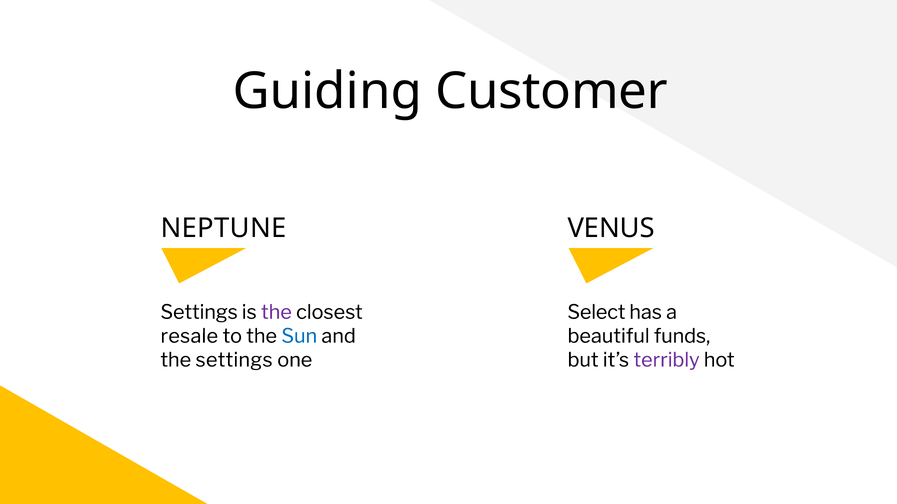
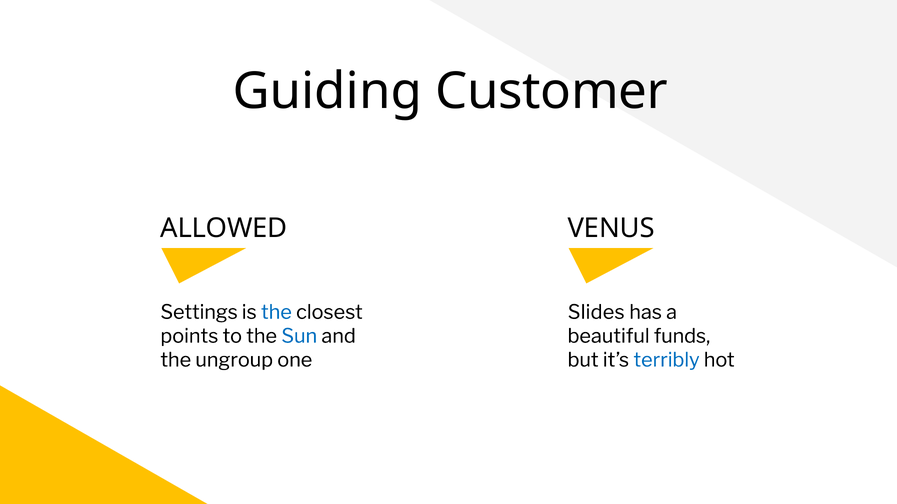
NEPTUNE: NEPTUNE -> ALLOWED (224, 228)
the colour: purple -> blue (276, 313)
Select: Select -> Slides (596, 313)
resale: resale -> points (189, 337)
the settings: settings -> ungroup (234, 360)
terribly colour: purple -> blue (667, 360)
